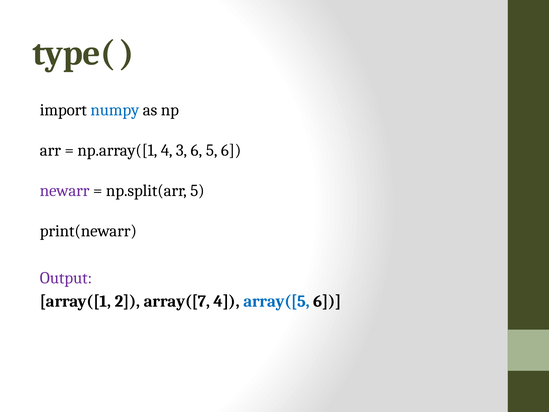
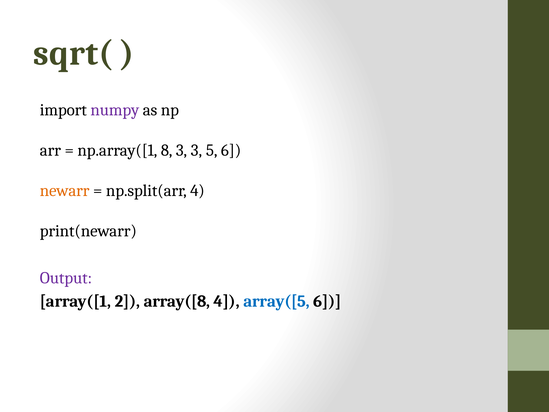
type(: type( -> sqrt( (73, 53)
numpy colour: blue -> purple (115, 110)
np.array([1 4: 4 -> 8 (167, 150)
3 6: 6 -> 3 (196, 150)
newarr colour: purple -> orange (65, 191)
np.split(arr 5: 5 -> 4 (197, 191)
array([7: array([7 -> array([8 (177, 301)
